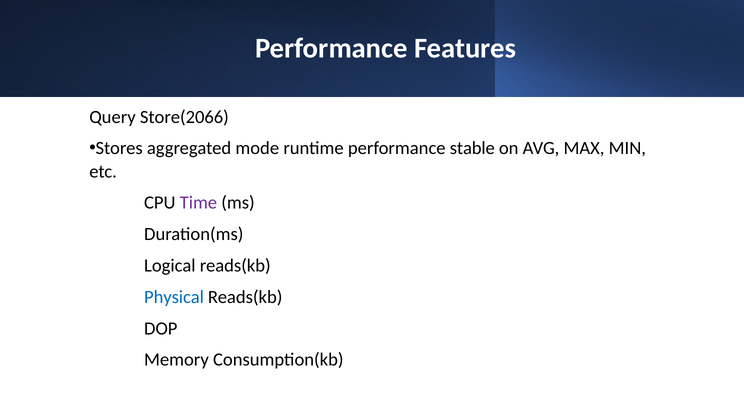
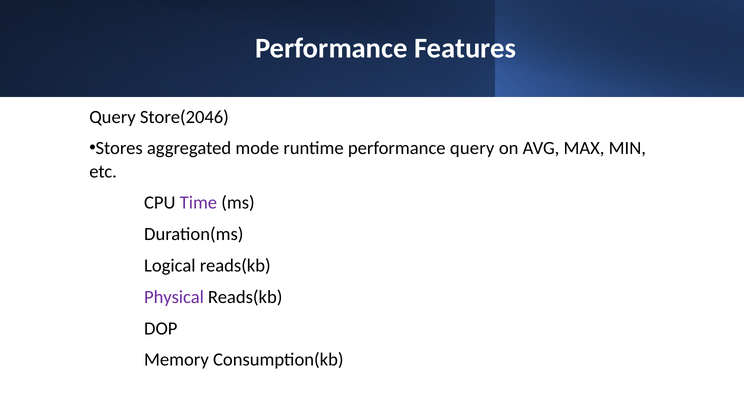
Store(2066: Store(2066 -> Store(2046 (184, 117)
performance stable: stable -> query (472, 148)
Physical colour: blue -> purple (174, 297)
